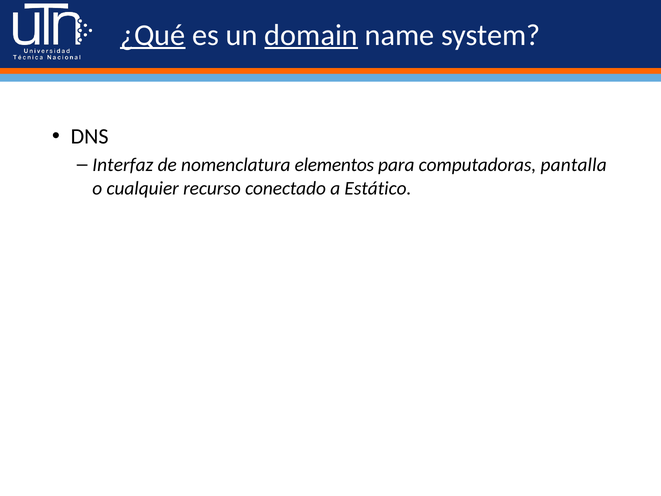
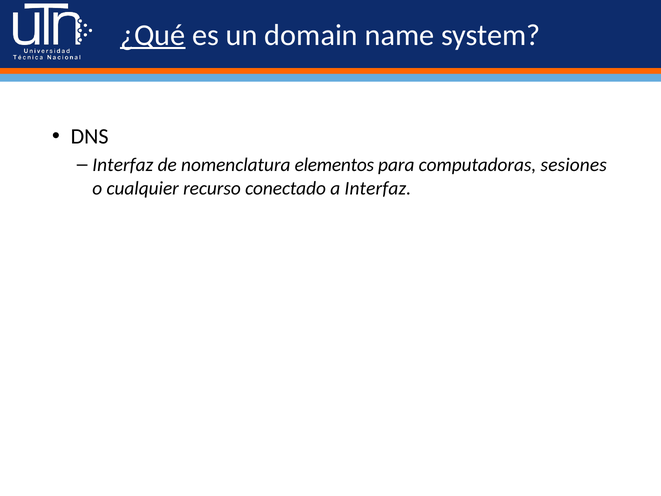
domain underline: present -> none (311, 35)
pantalla: pantalla -> sesiones (574, 165)
a Estático: Estático -> Interfaz (378, 188)
